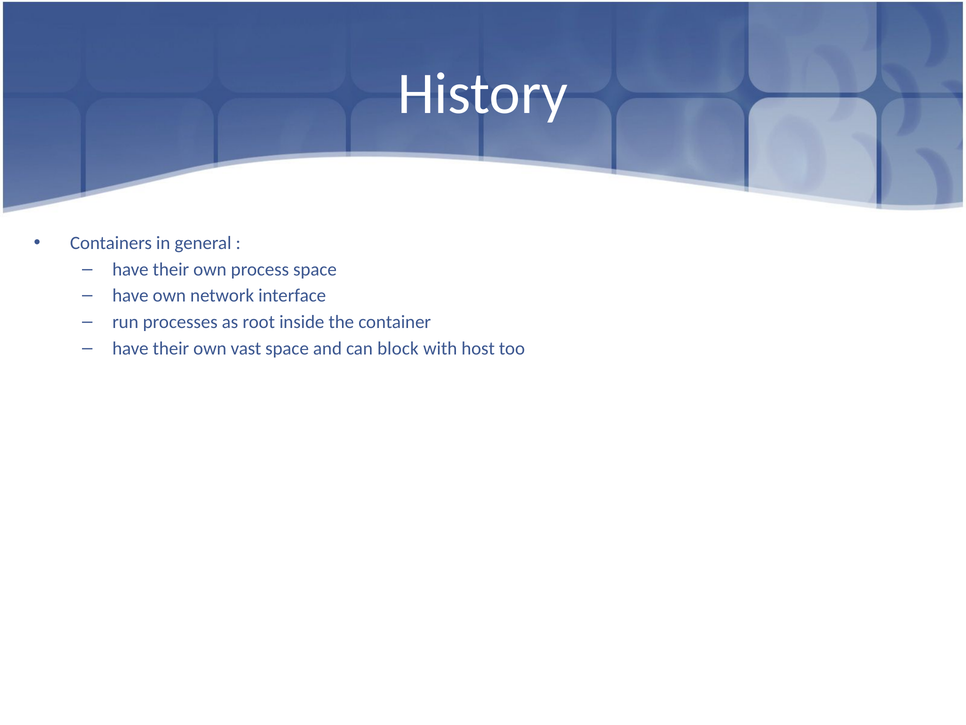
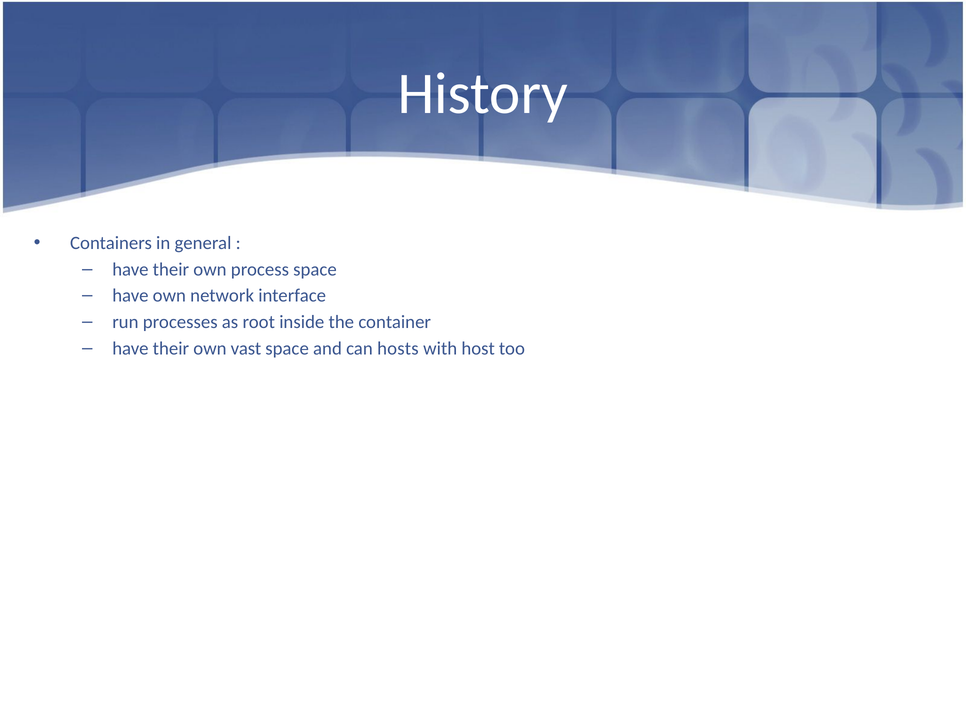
block: block -> hosts (398, 348)
